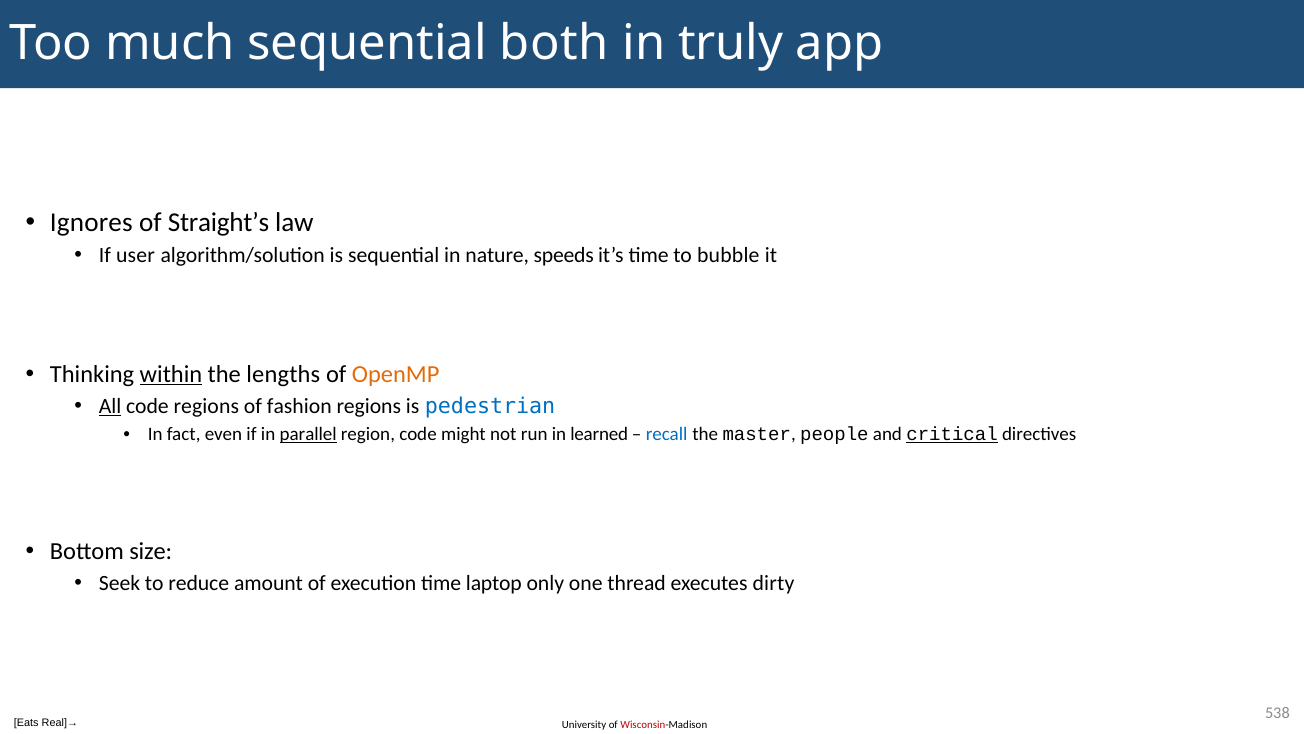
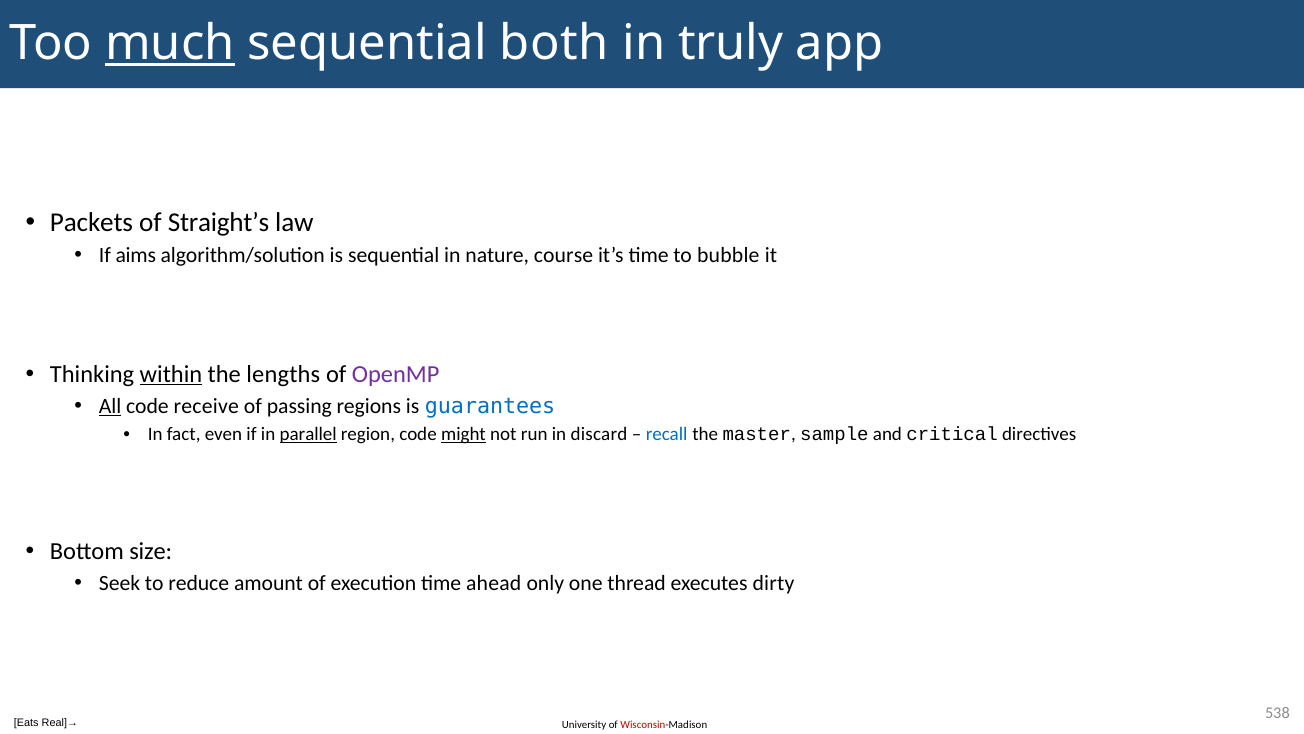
much underline: none -> present (170, 44)
Ignores: Ignores -> Packets (92, 222)
user: user -> aims (136, 255)
speeds: speeds -> course (564, 255)
OpenMP colour: orange -> purple (396, 374)
code regions: regions -> receive (206, 406)
fashion: fashion -> passing (299, 406)
pedestrian: pedestrian -> guarantees (490, 406)
might underline: none -> present (463, 434)
learned: learned -> discard (599, 434)
people: people -> sample (834, 434)
critical underline: present -> none (952, 434)
laptop: laptop -> ahead (494, 583)
